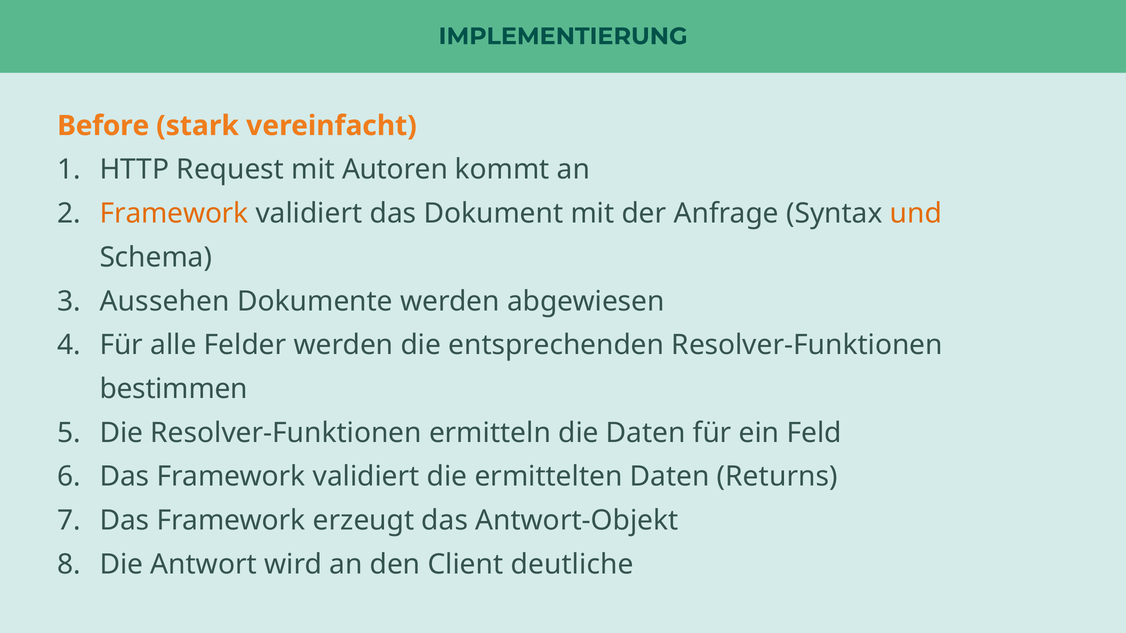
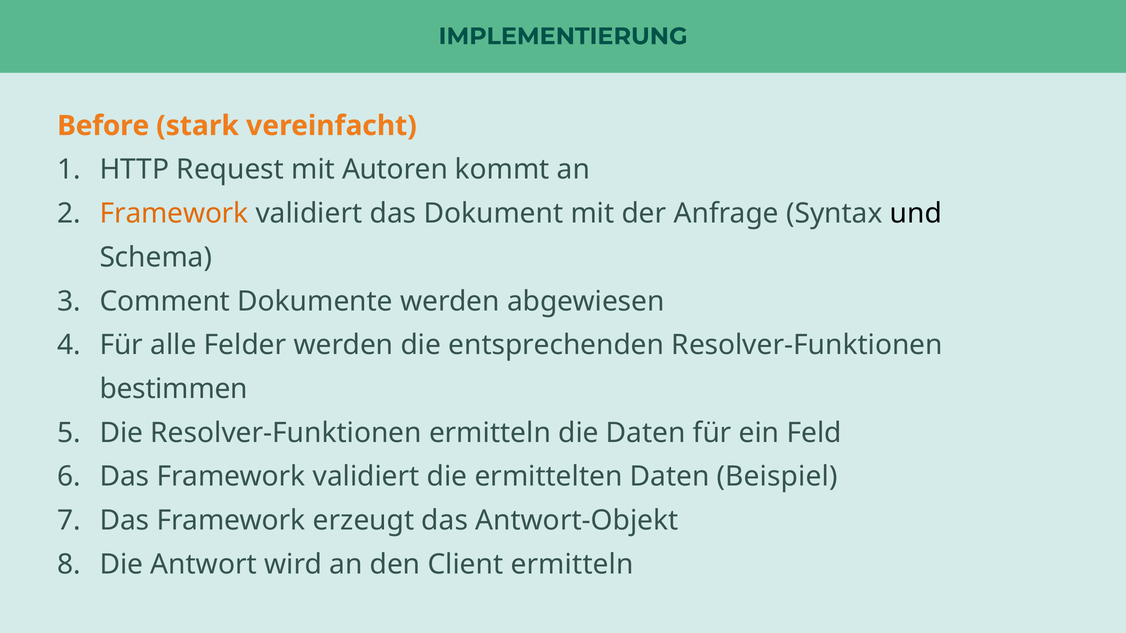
und colour: orange -> black (916, 214)
Aussehen: Aussehen -> Comment (165, 301)
Returns: Returns -> Beispiel (777, 477)
Client deutliche: deutliche -> ermitteln (572, 565)
